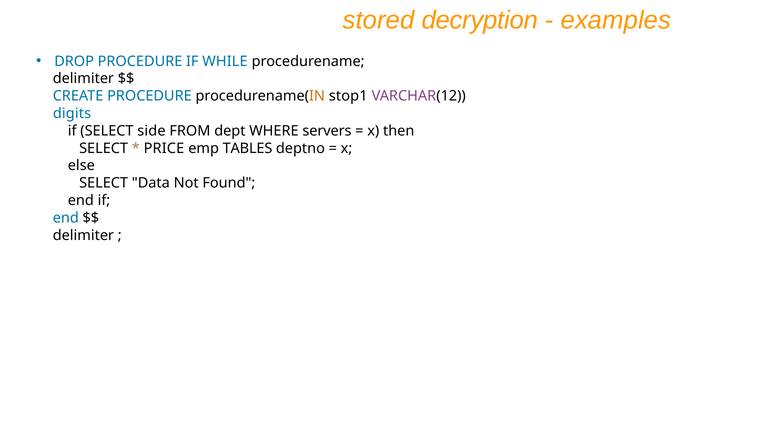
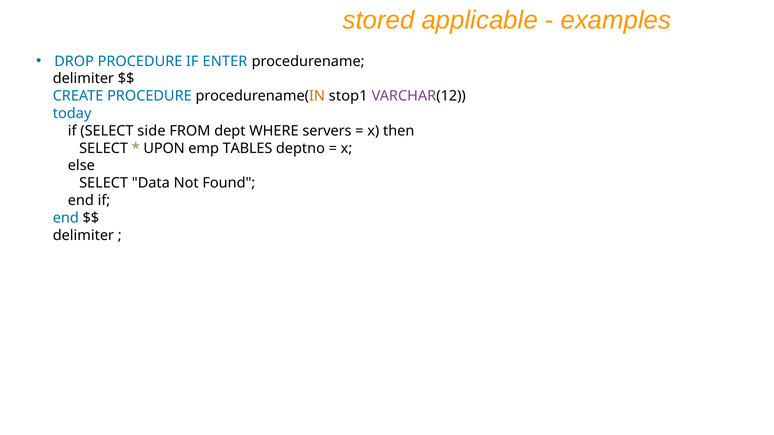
decryption: decryption -> applicable (480, 20)
WHILE: WHILE -> ENTER (225, 61)
digits: digits -> today (72, 114)
PRICE: PRICE -> UPON (164, 148)
